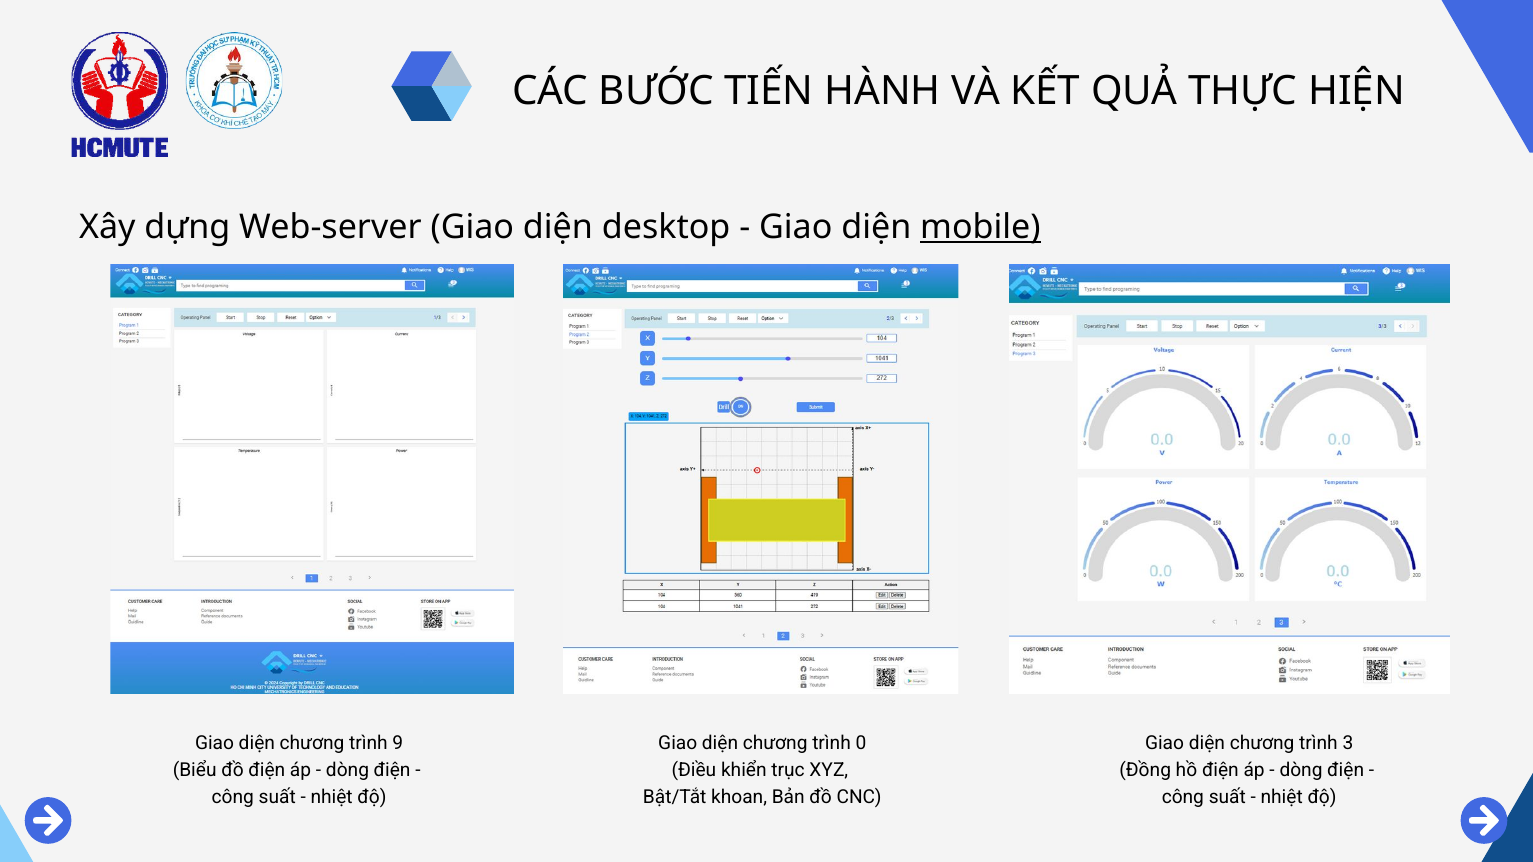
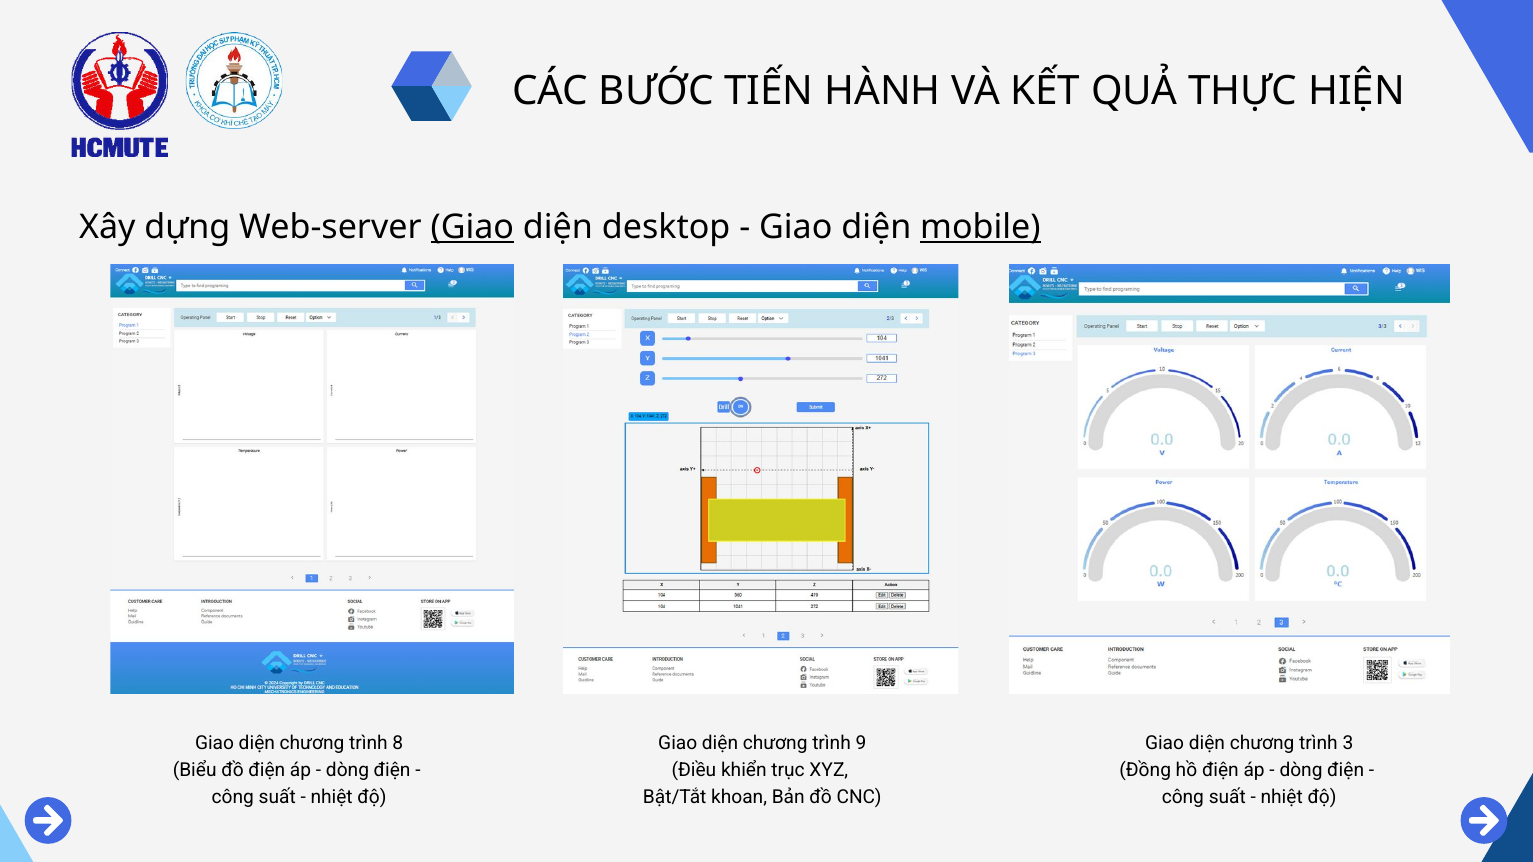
Giao underline: none -> present (472, 227)
9: 9 -> 8 (398, 744)
0: 0 -> 9 (861, 744)
